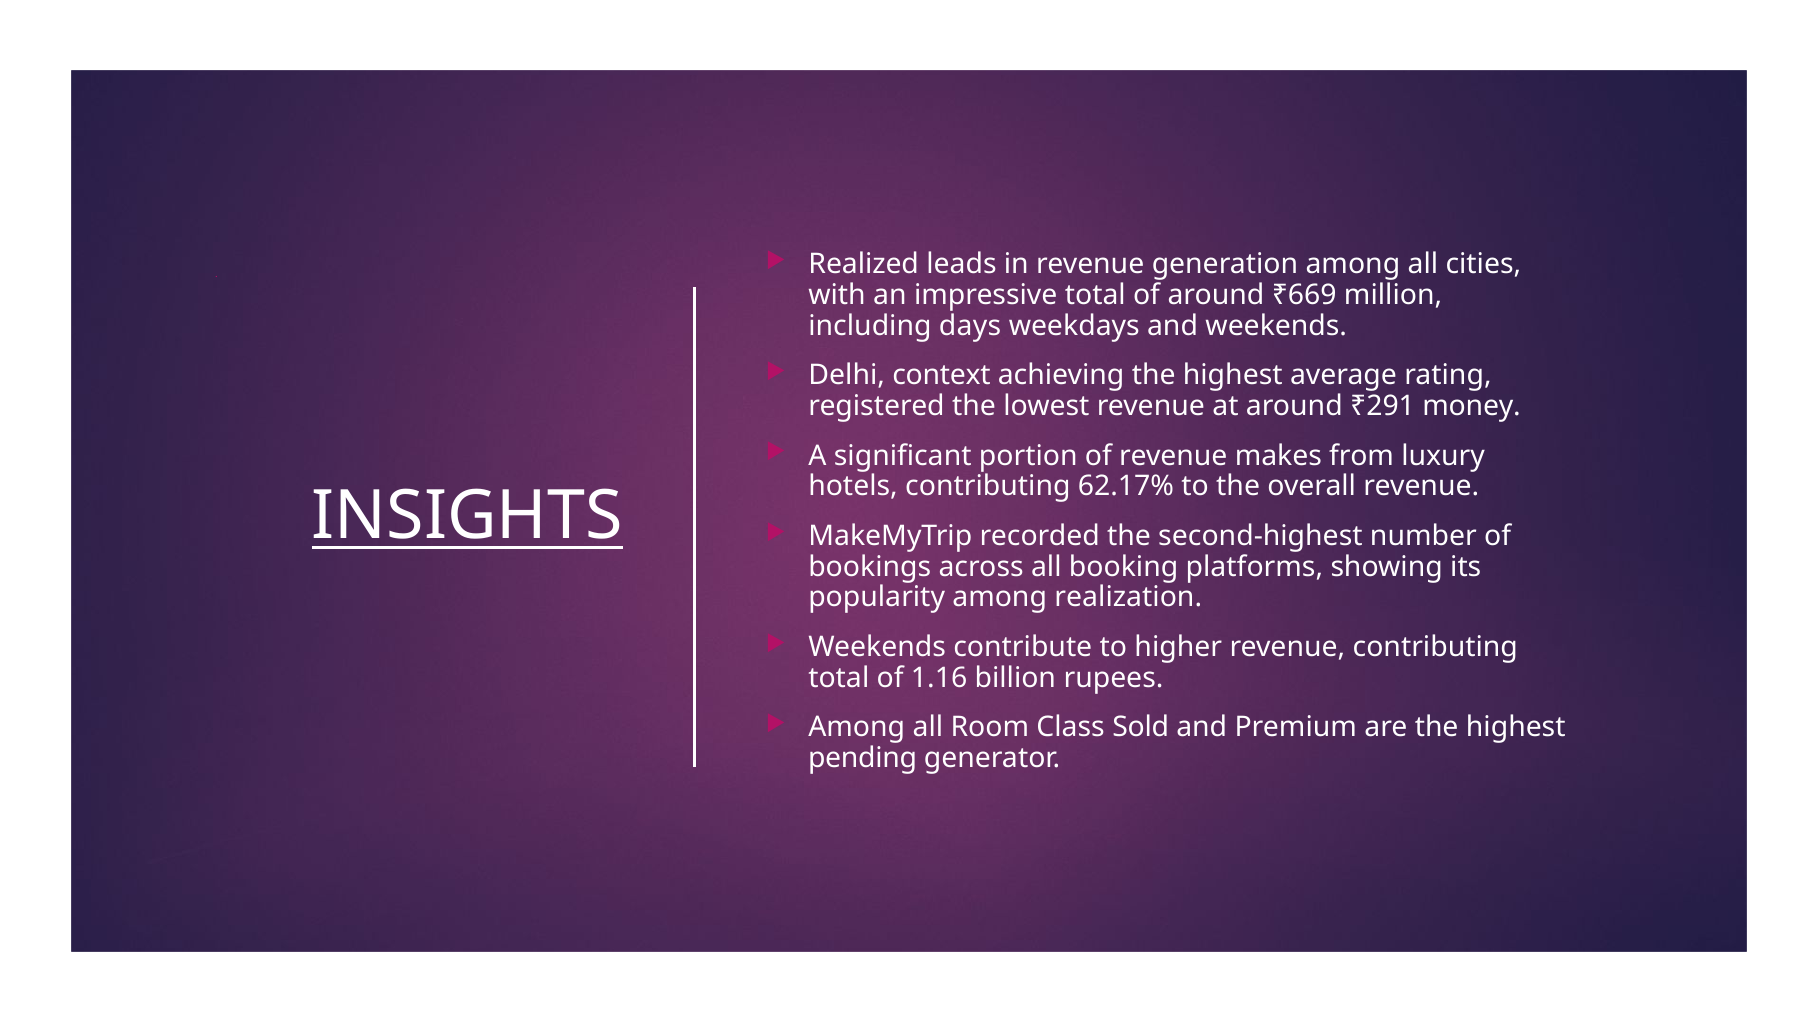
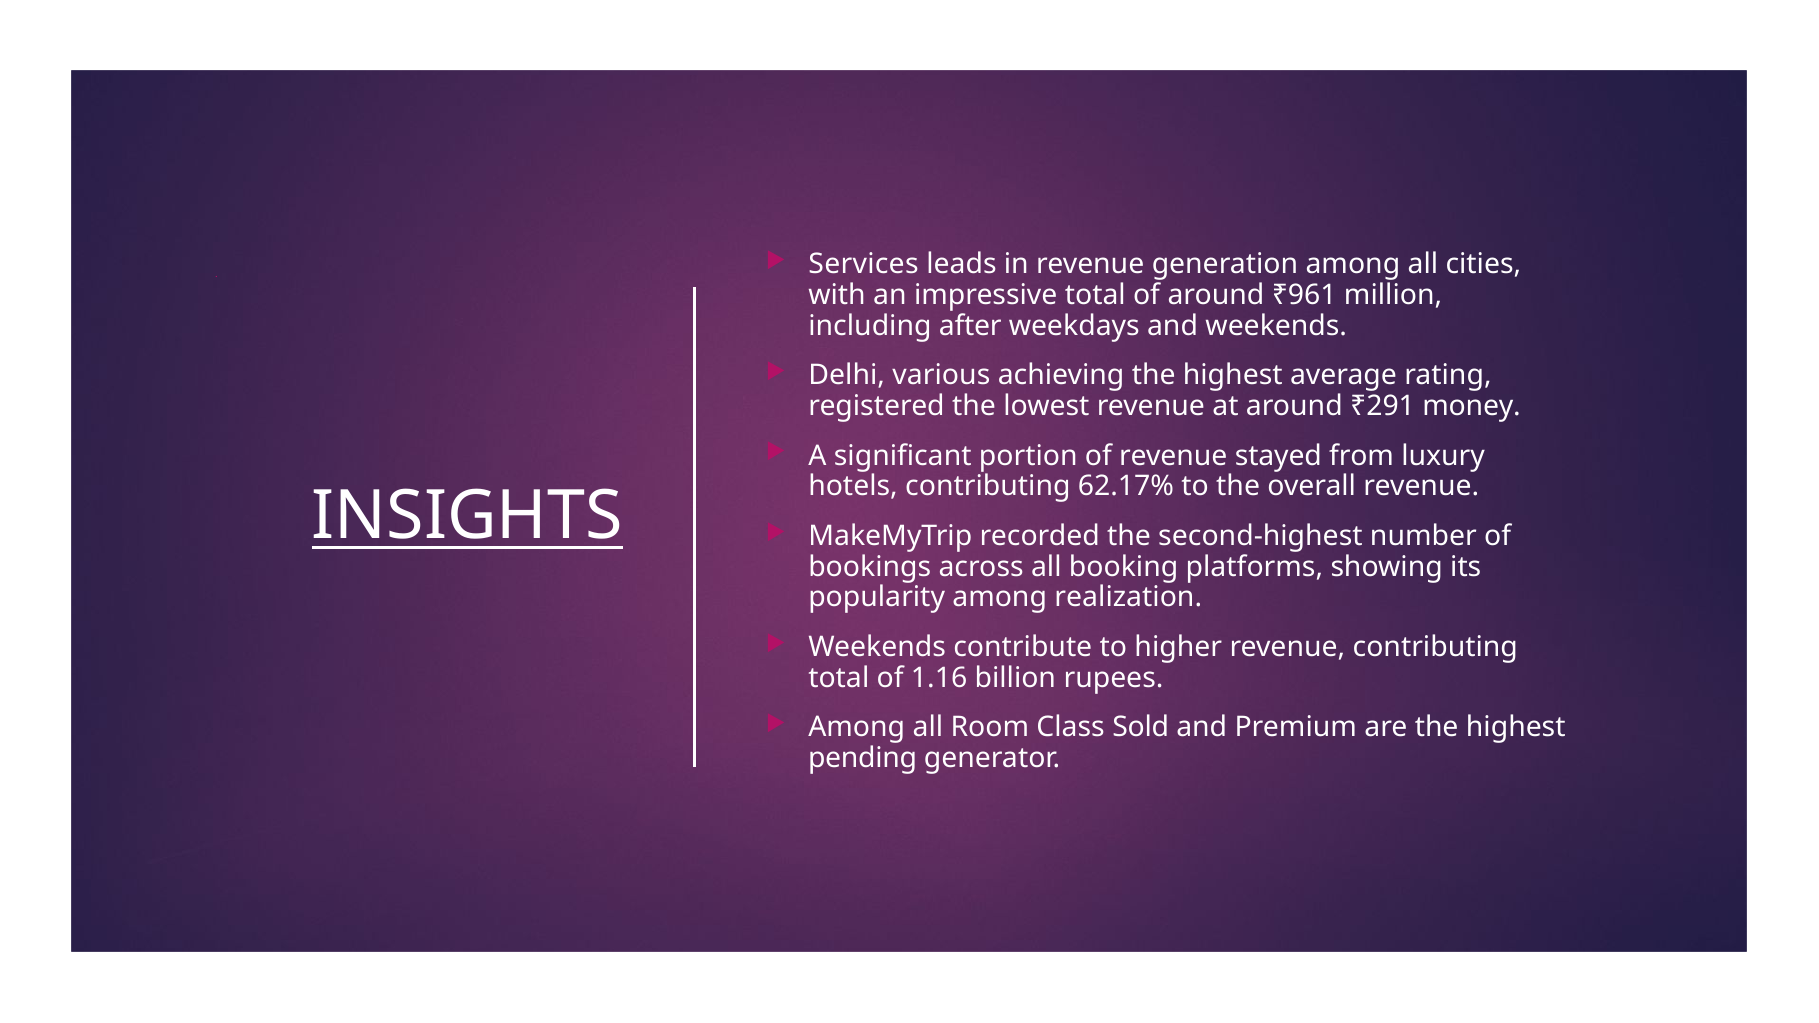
Realized: Realized -> Services (864, 264)
₹669: ₹669 -> ₹961 (1304, 295)
days: days -> after (970, 326)
context: context -> various (941, 375)
makes: makes -> stayed (1278, 456)
